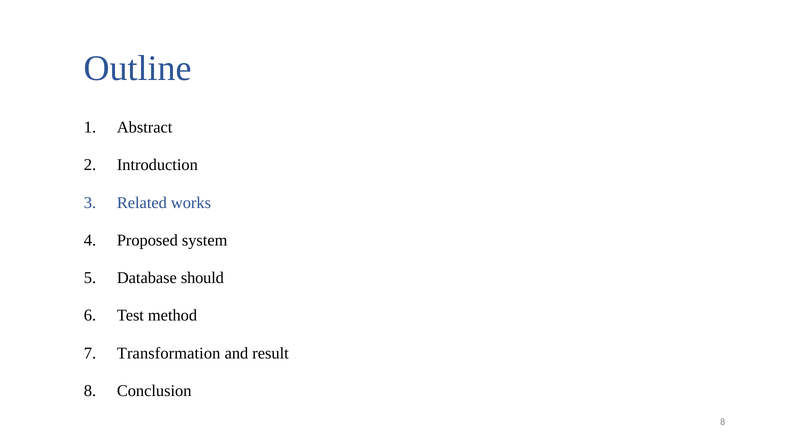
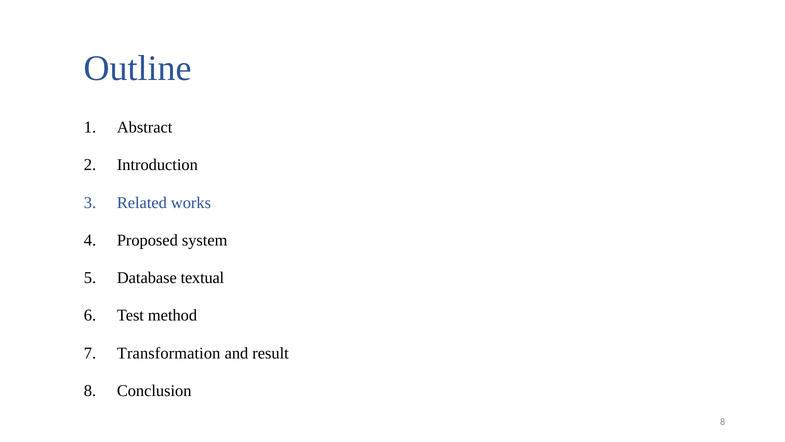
should: should -> textual (202, 278)
